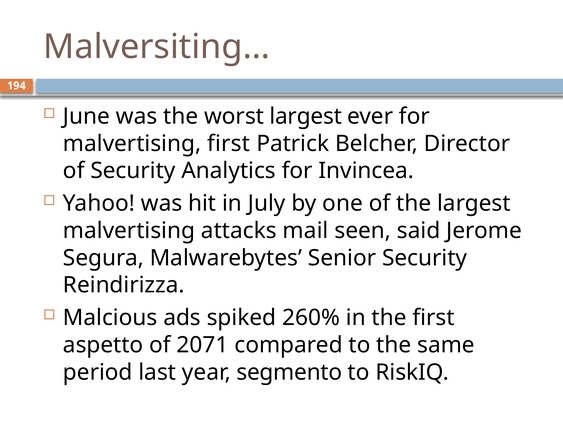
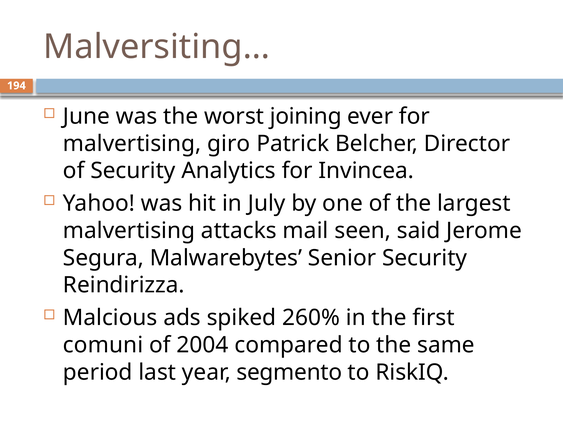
worst largest: largest -> joining (306, 116)
malvertising first: first -> giro (229, 144)
aspetto: aspetto -> comuni (103, 345)
2071: 2071 -> 2004 (203, 345)
